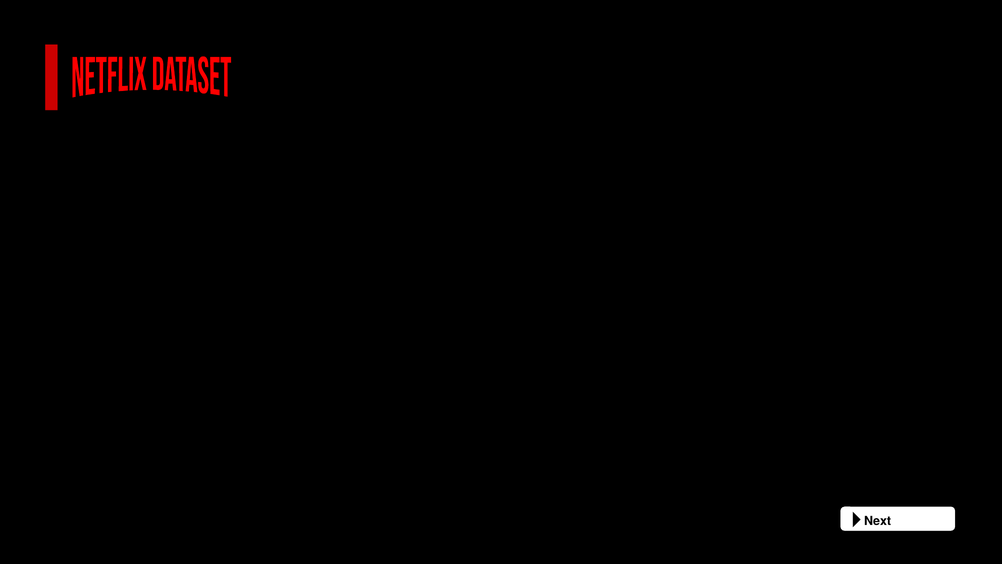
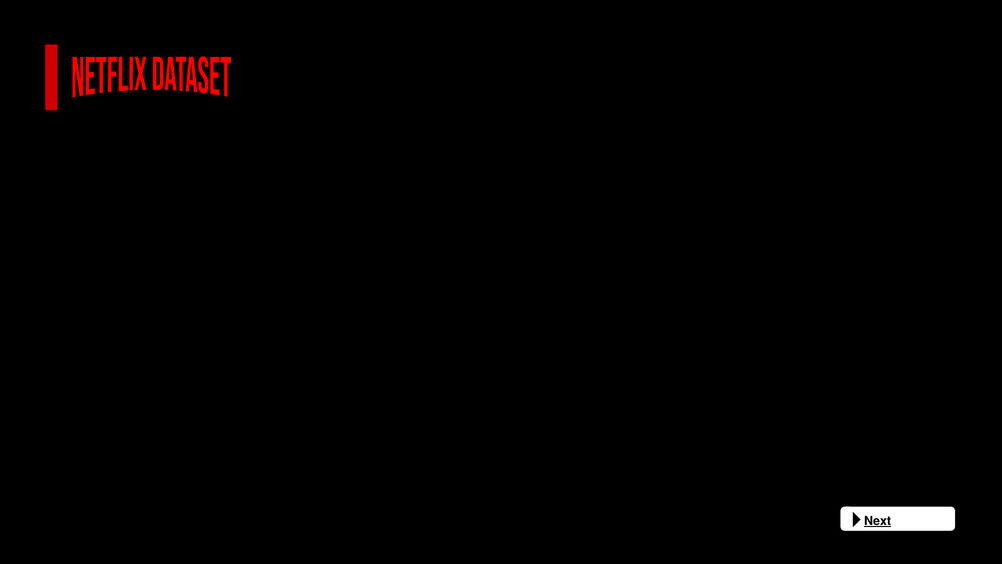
Next underline: none -> present (878, 521)
